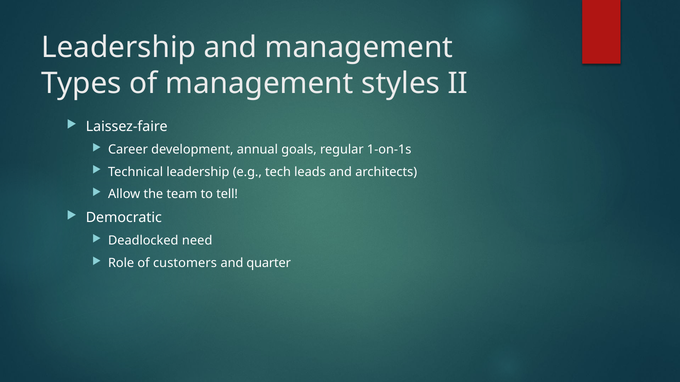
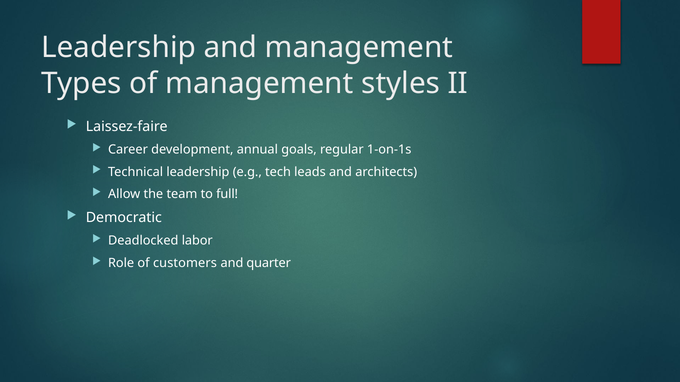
tell: tell -> full (227, 194)
need: need -> labor (197, 241)
